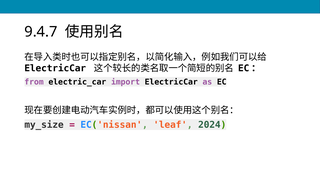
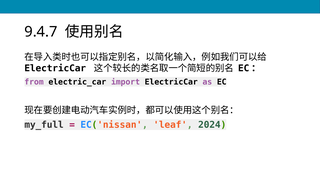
my_size: my_size -> my_full (44, 125)
